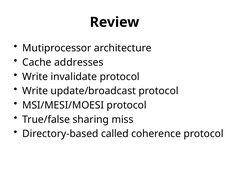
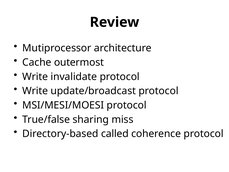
addresses: addresses -> outermost (79, 62)
